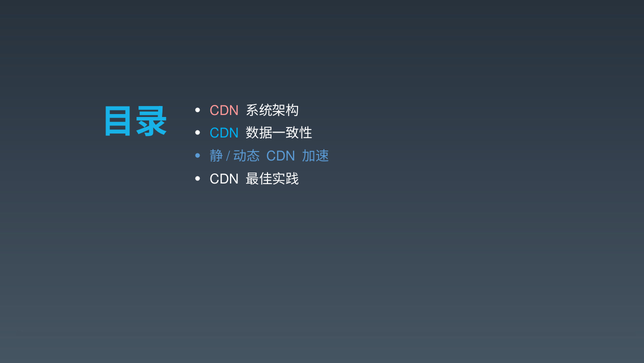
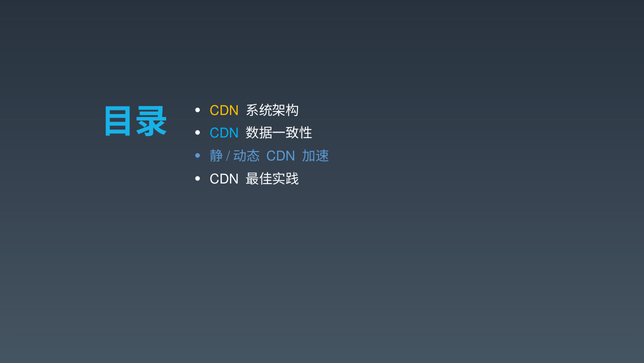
CDN colour: pink -> yellow (224, 110)
